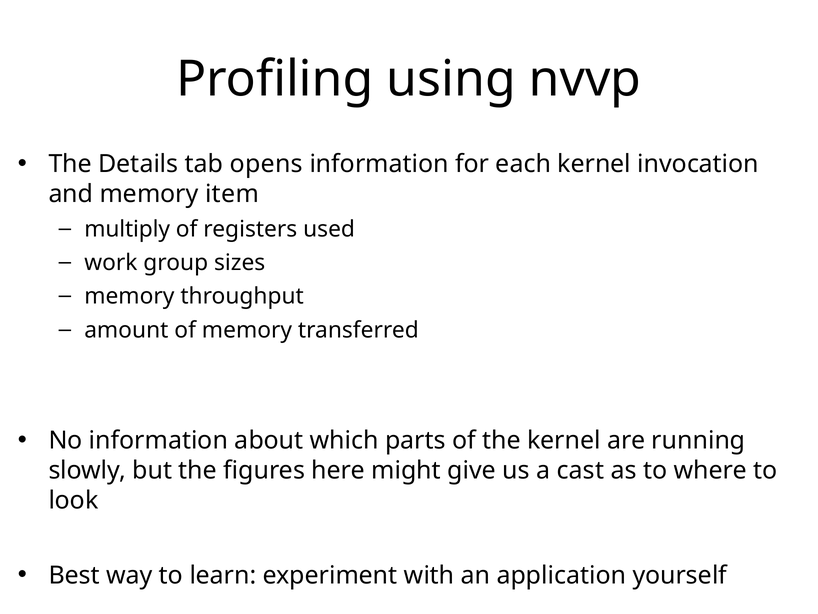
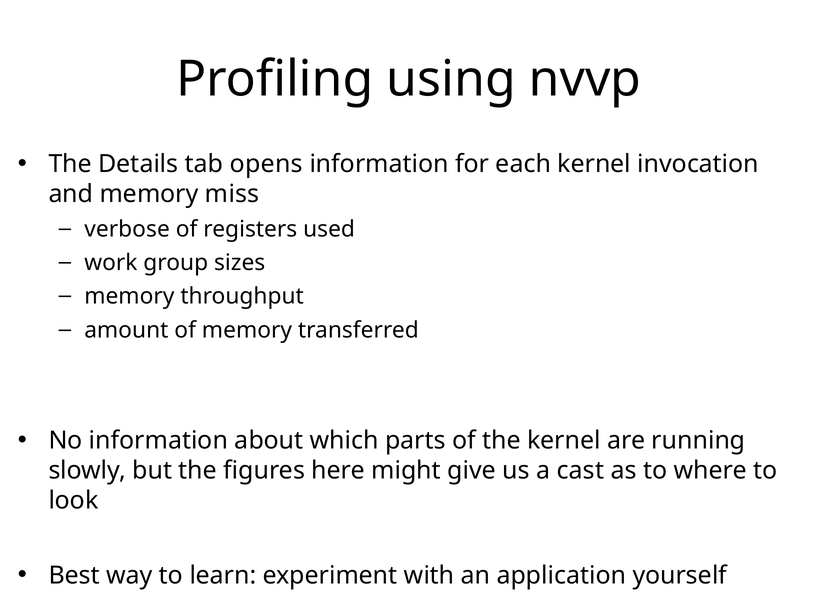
item: item -> miss (232, 194)
multiply: multiply -> verbose (127, 229)
